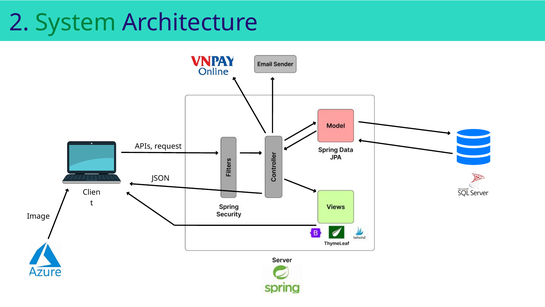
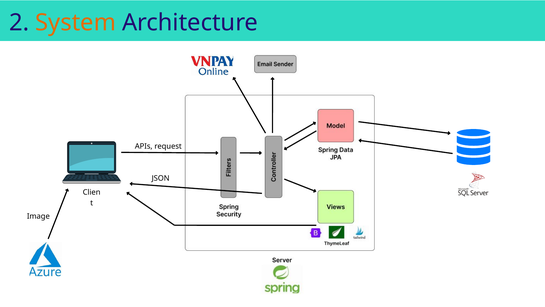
System colour: green -> orange (76, 23)
